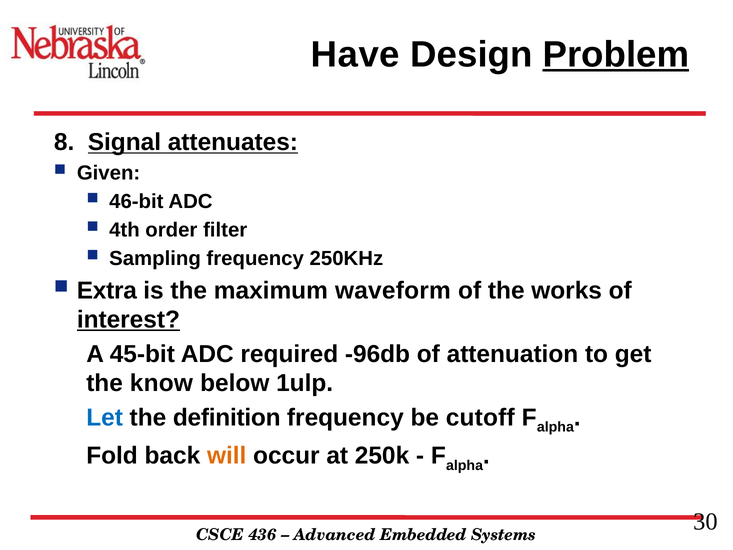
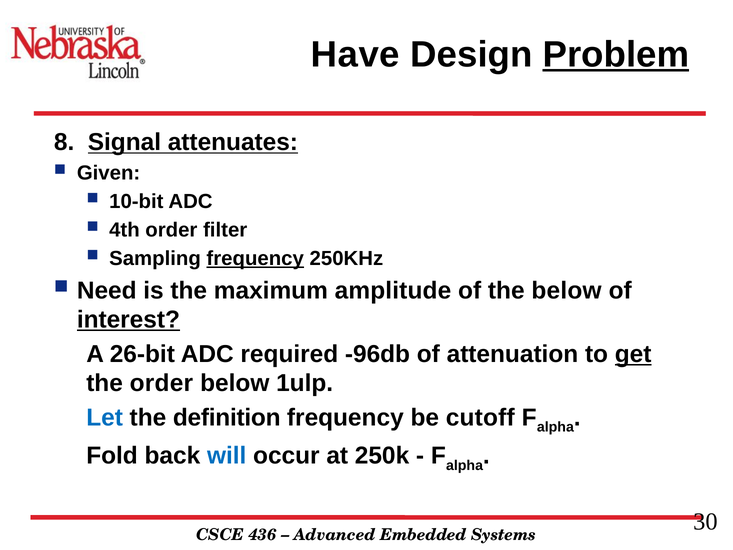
46-bit: 46-bit -> 10-bit (136, 201)
frequency underline: none -> present (255, 258)
Extra: Extra -> Need (107, 290)
waveform: waveform -> amplitude (393, 290)
the works: works -> below (567, 290)
45-bit: 45-bit -> 26-bit (142, 354)
get underline: none -> present (633, 354)
the know: know -> order (161, 383)
will colour: orange -> blue (227, 456)
